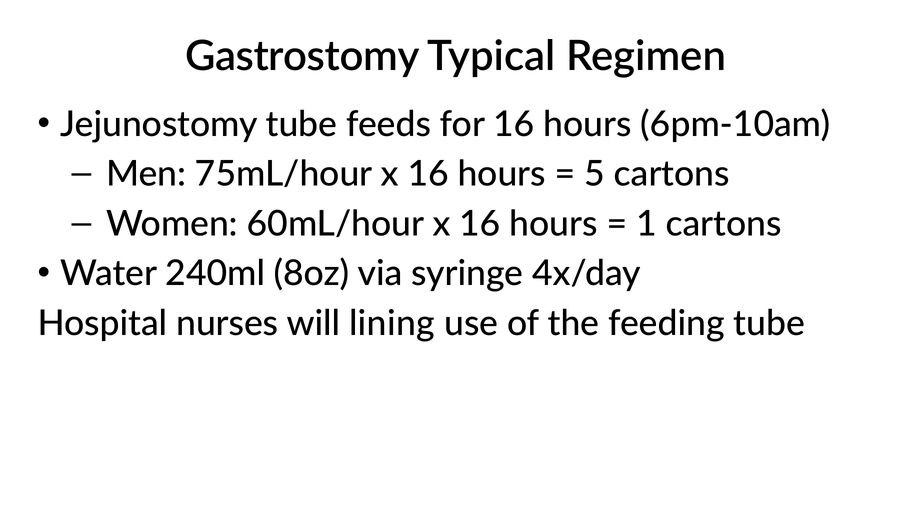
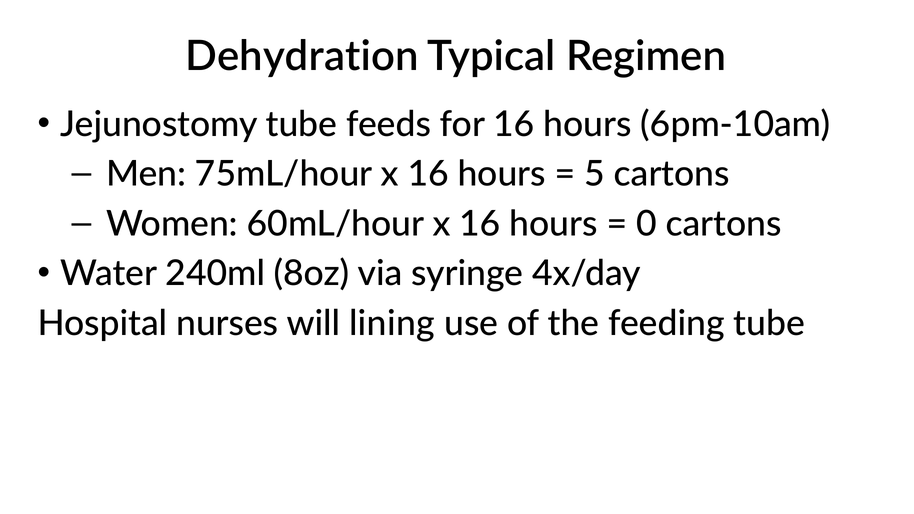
Gastrostomy: Gastrostomy -> Dehydration (302, 57)
1: 1 -> 0 (646, 224)
